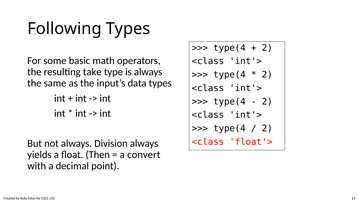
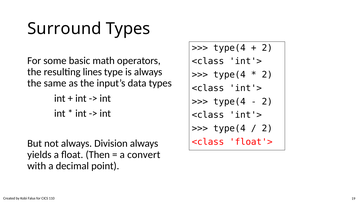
Following: Following -> Surround (64, 29)
take: take -> lines (92, 72)
